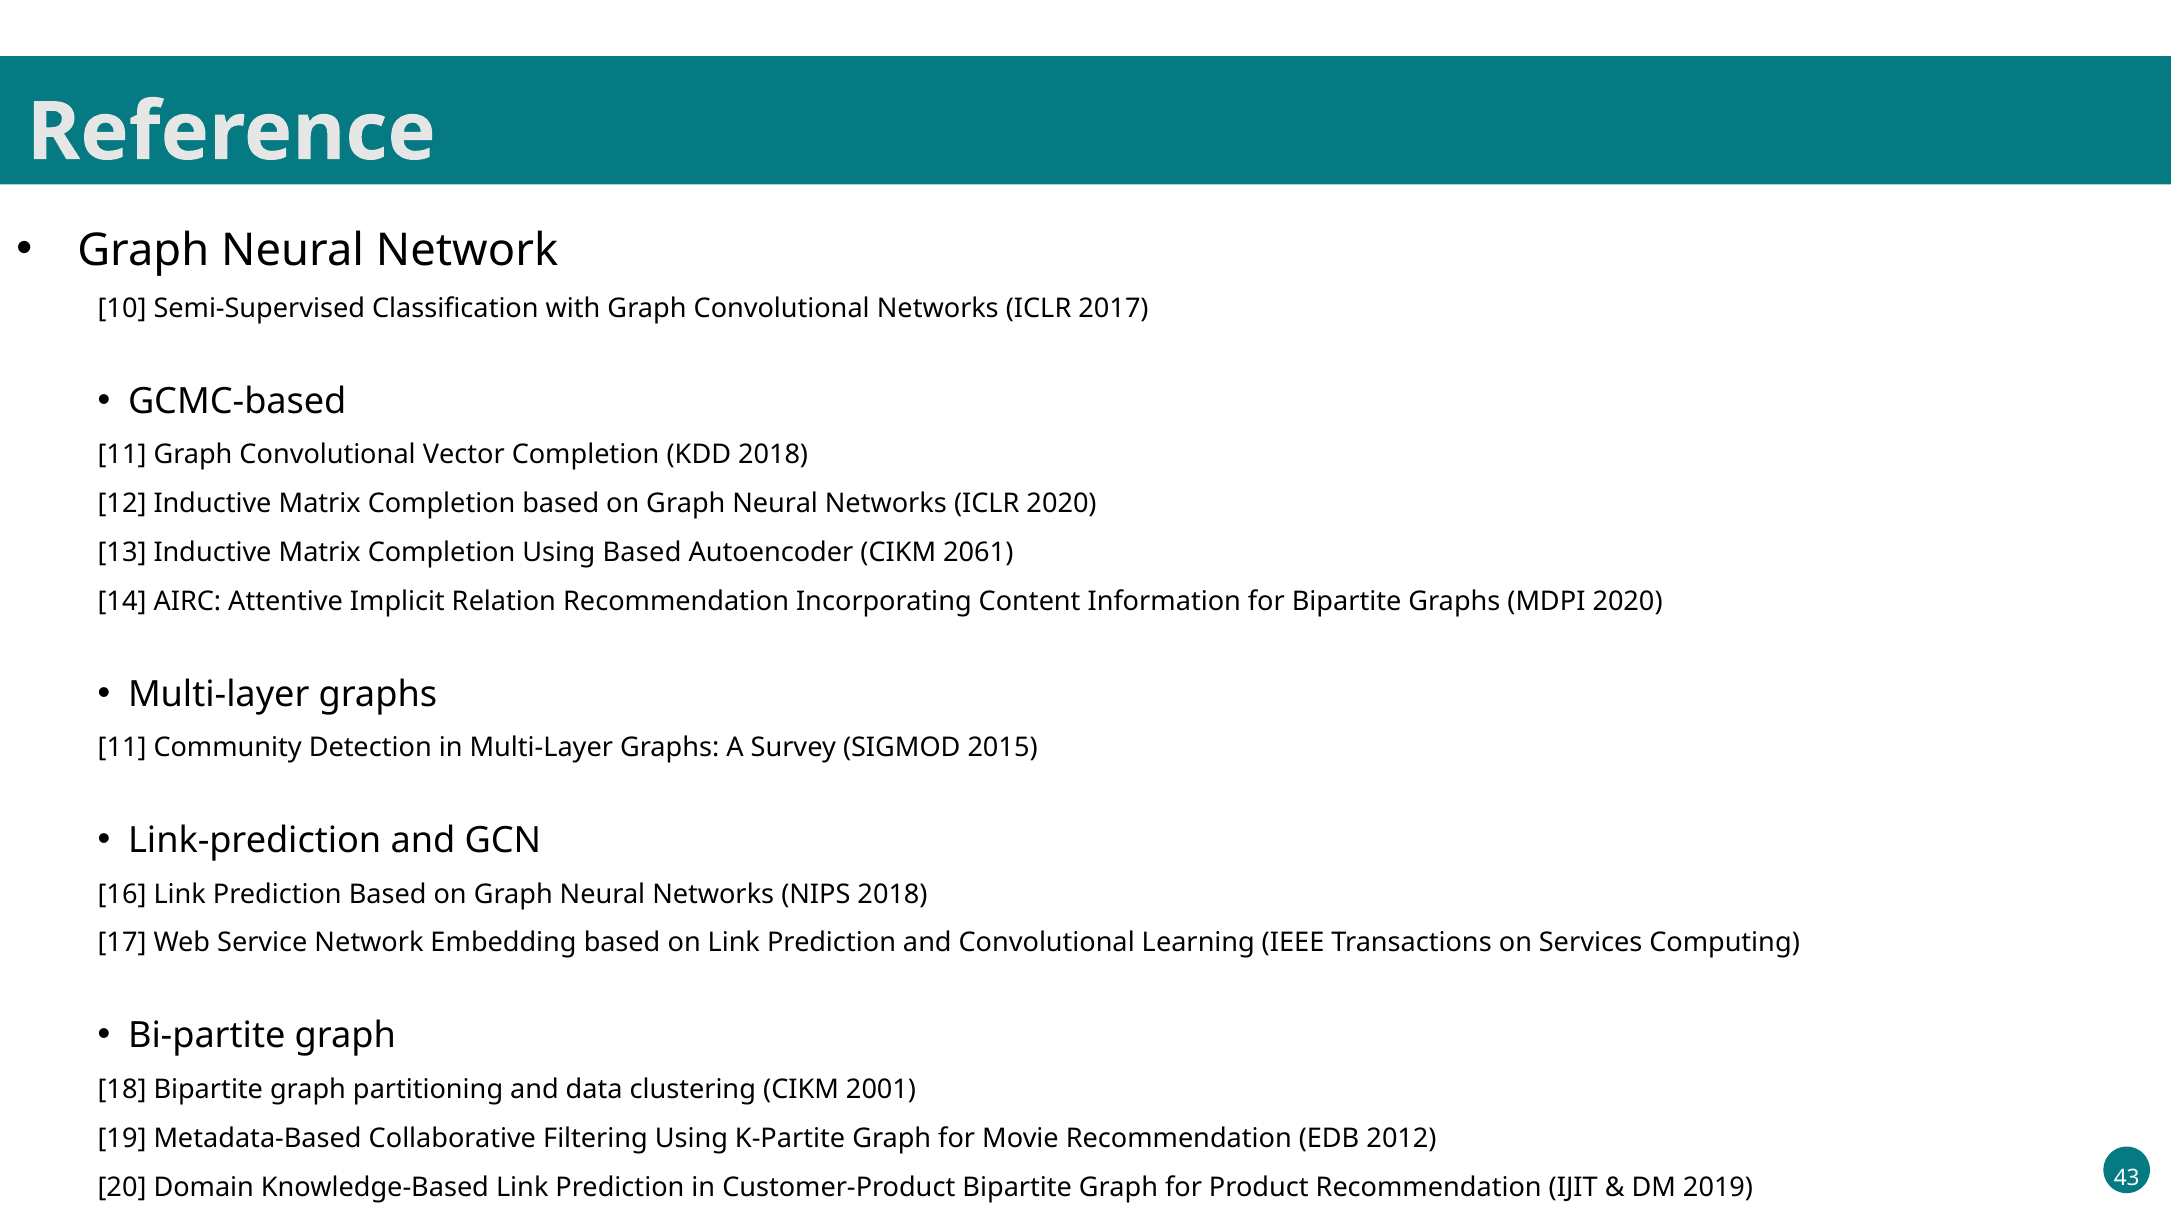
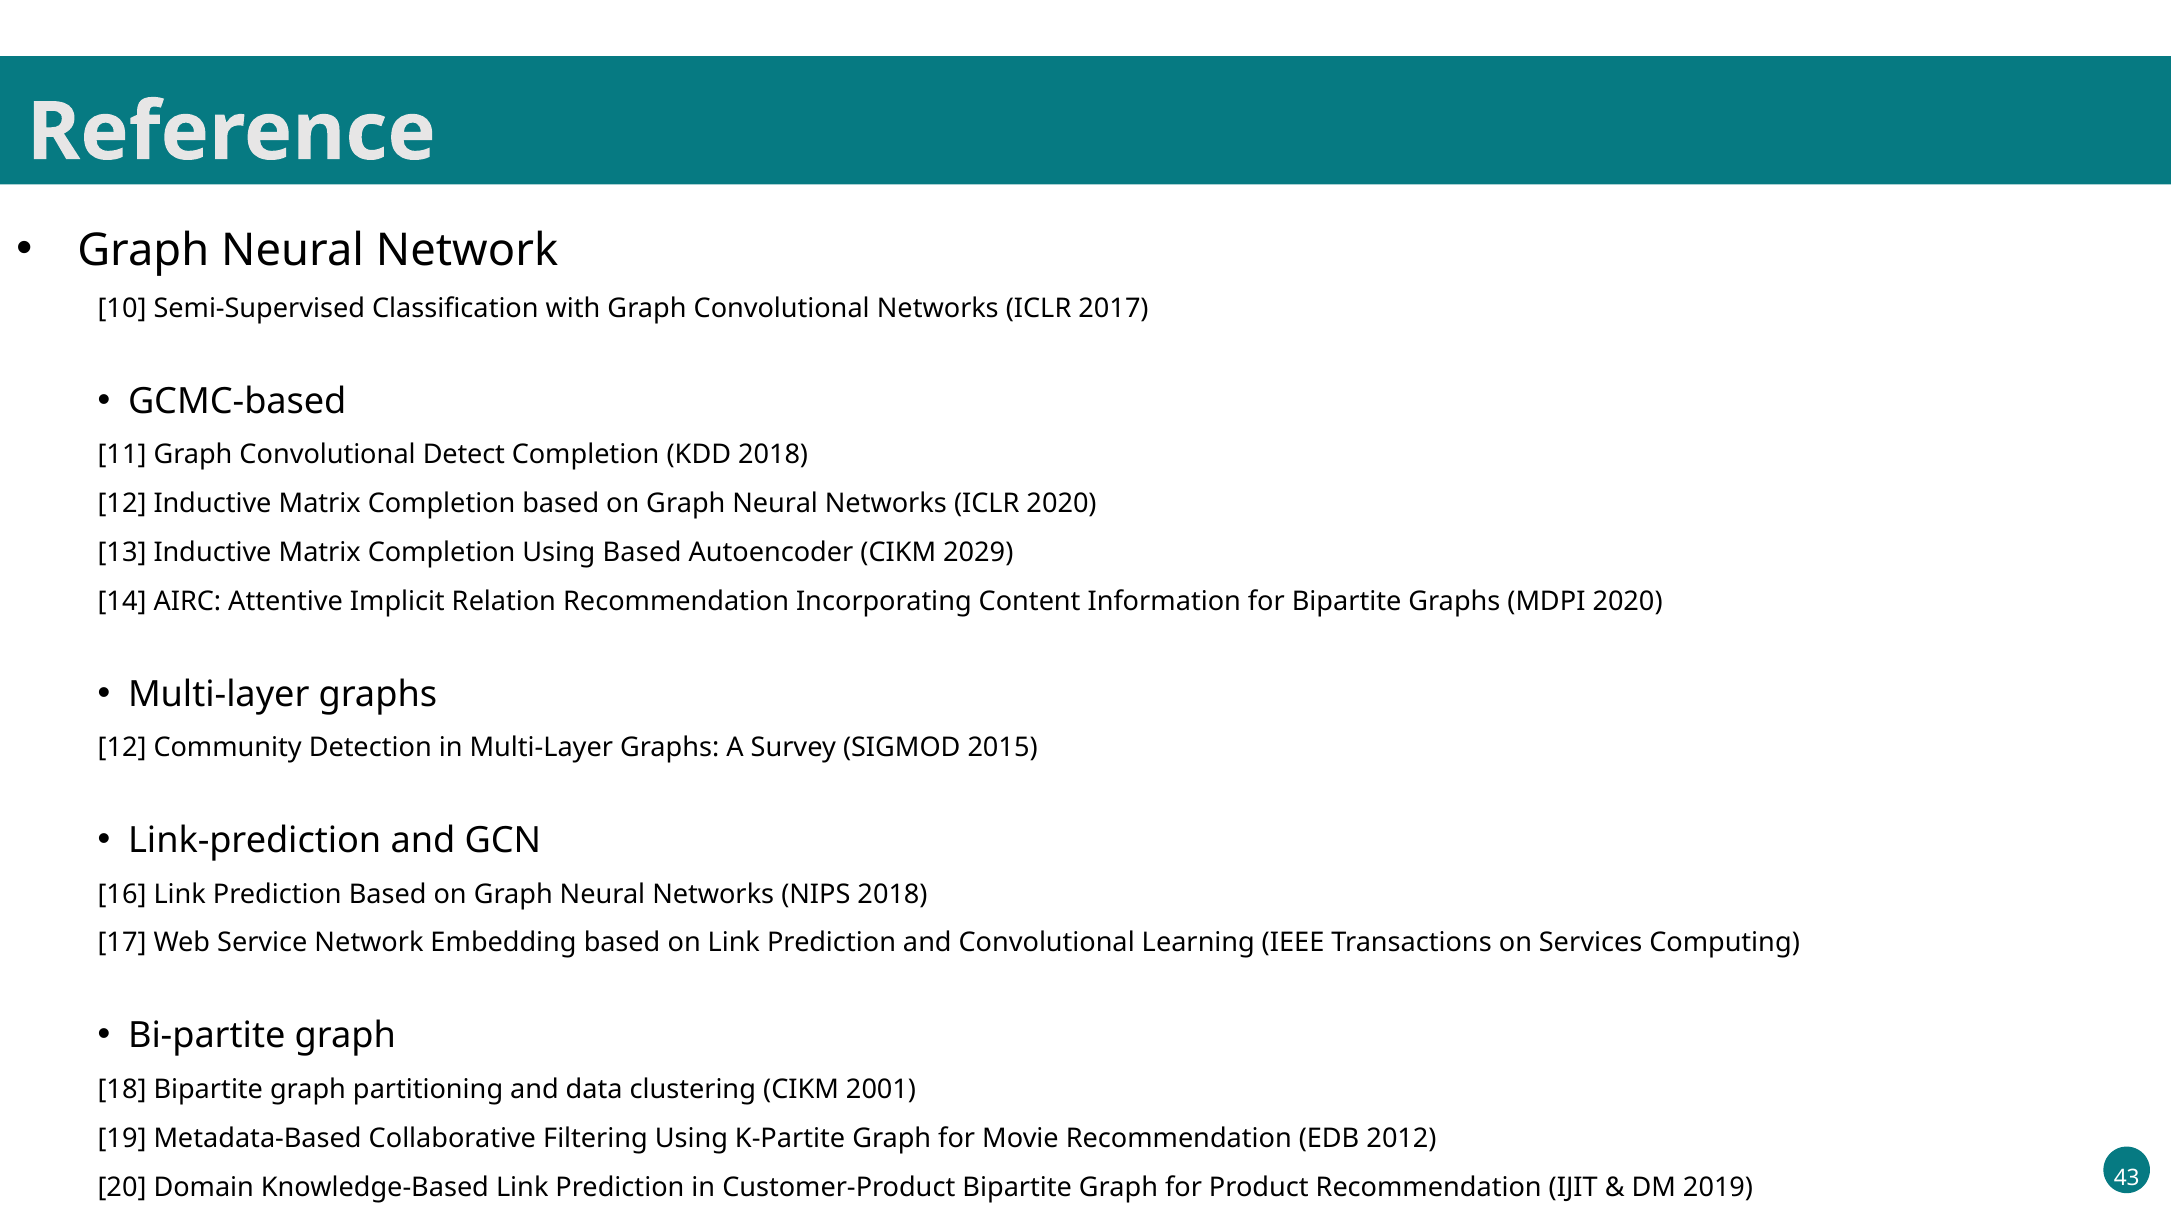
Vector: Vector -> Detect (464, 455)
2061: 2061 -> 2029 (978, 553)
11: 11 -> 12 (122, 748)
